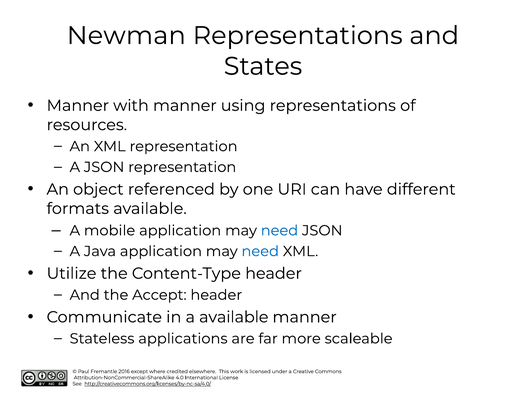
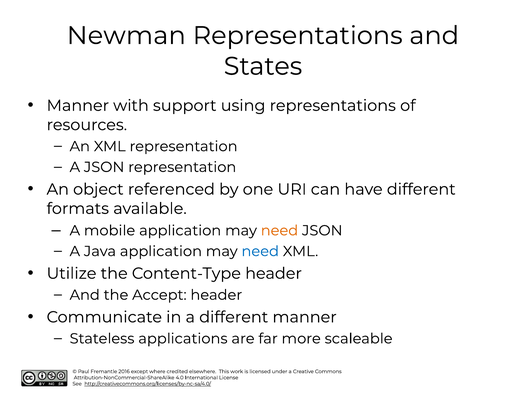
with manner: manner -> support (185, 105)
need colour: blue -> orange (279, 230)
a available: available -> different (234, 317)
